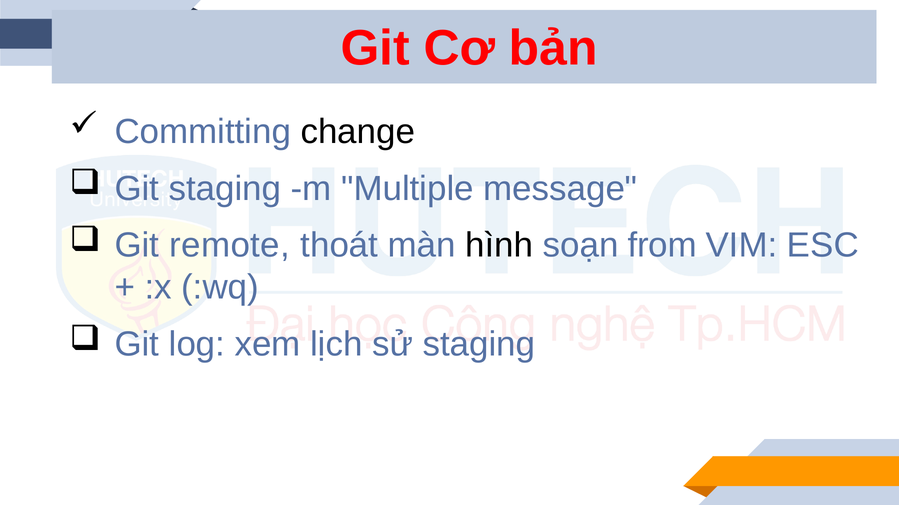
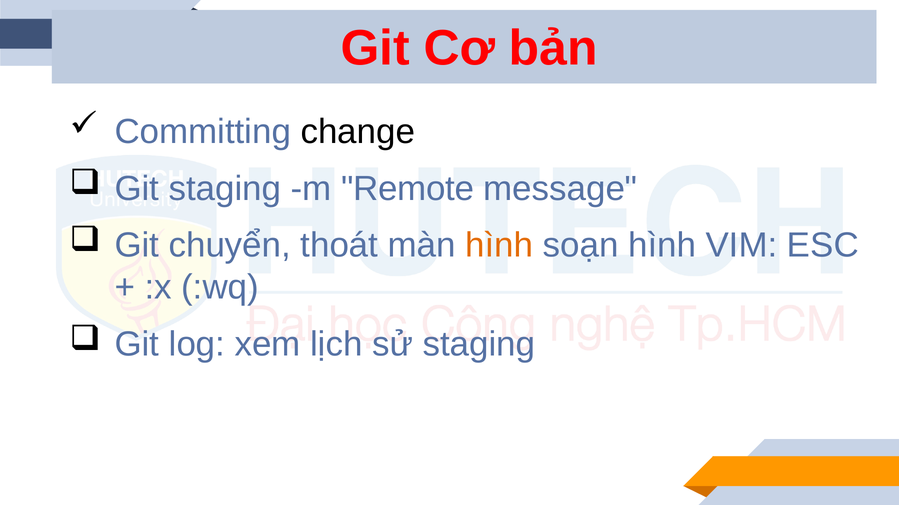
Multiple: Multiple -> Remote (408, 189)
remote: remote -> chuyển (230, 246)
hình colour: black -> orange (499, 246)
soạn from: from -> hình (662, 246)
